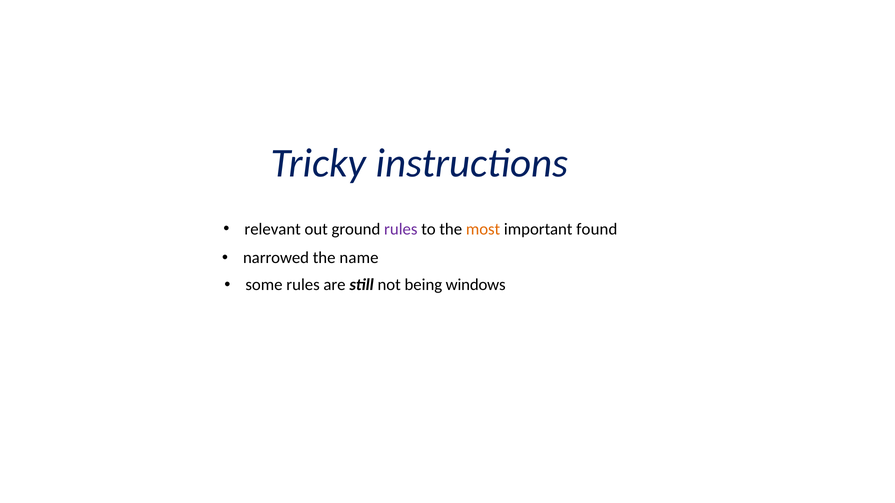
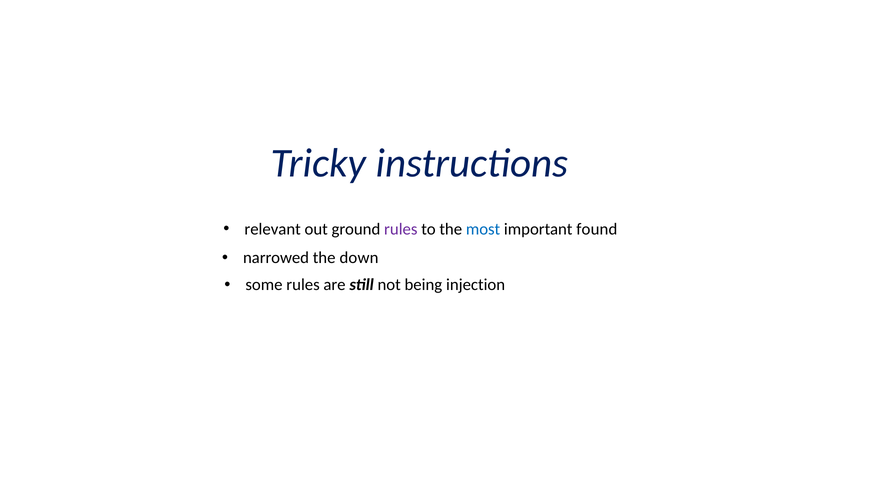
most colour: orange -> blue (483, 229)
name: name -> down (359, 258)
windows: windows -> injection (476, 285)
